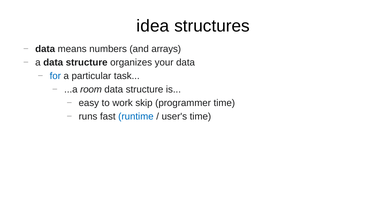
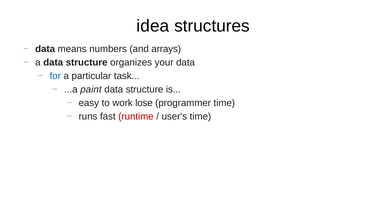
room: room -> paint (91, 90)
skip: skip -> lose (144, 103)
runtime colour: blue -> red (136, 117)
